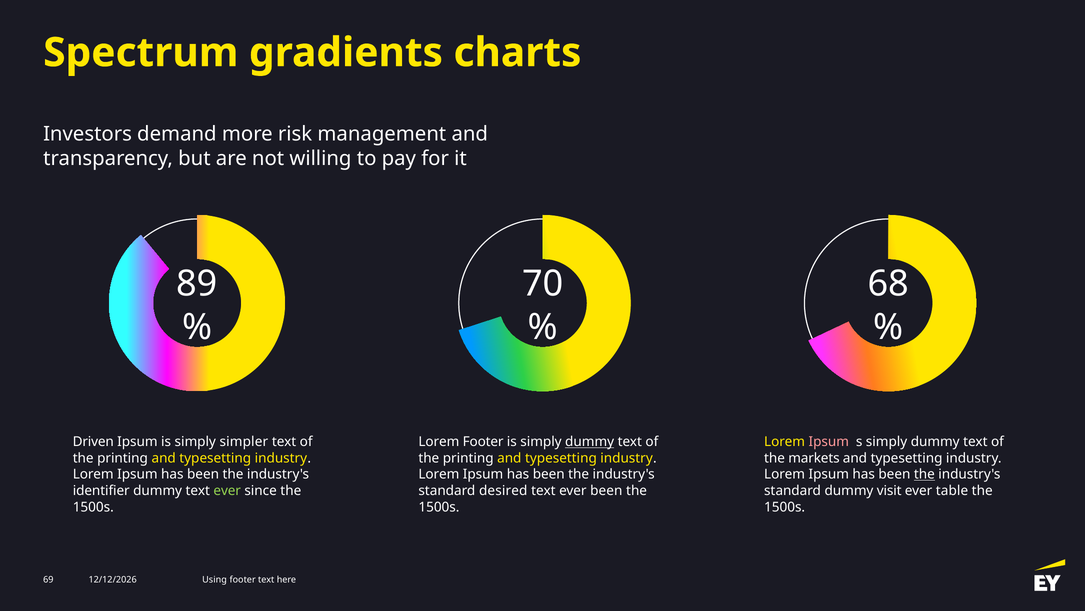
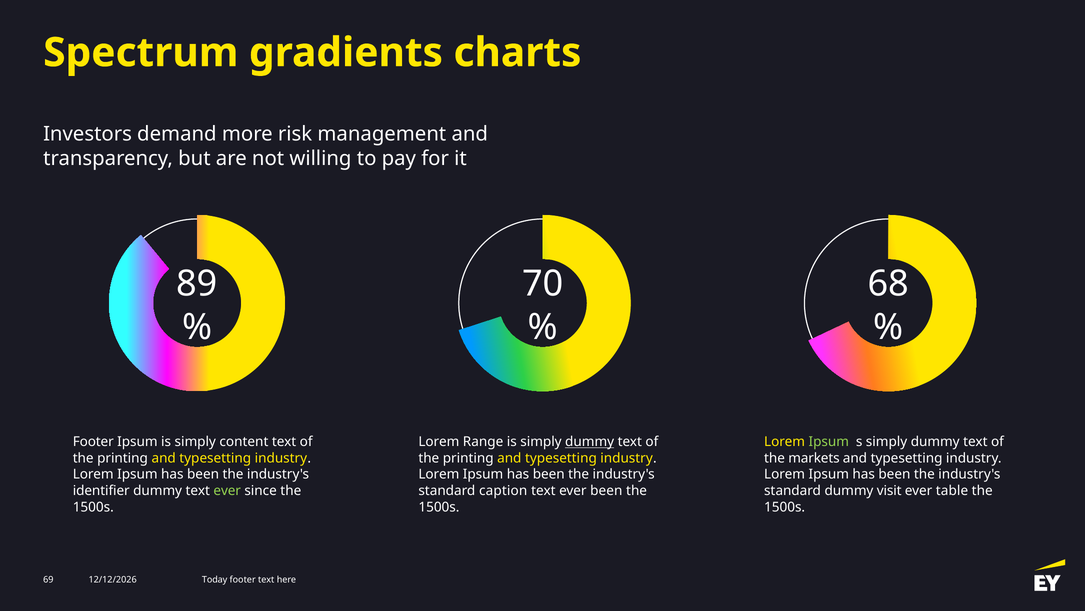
Driven: Driven -> Footer (93, 441)
simpler: simpler -> content (244, 441)
Lorem Footer: Footer -> Range (483, 441)
Ipsum colour: pink -> light green (829, 441)
the underline: present -> none (924, 474)
desired: desired -> caption (503, 490)
Using: Using -> Today (215, 579)
